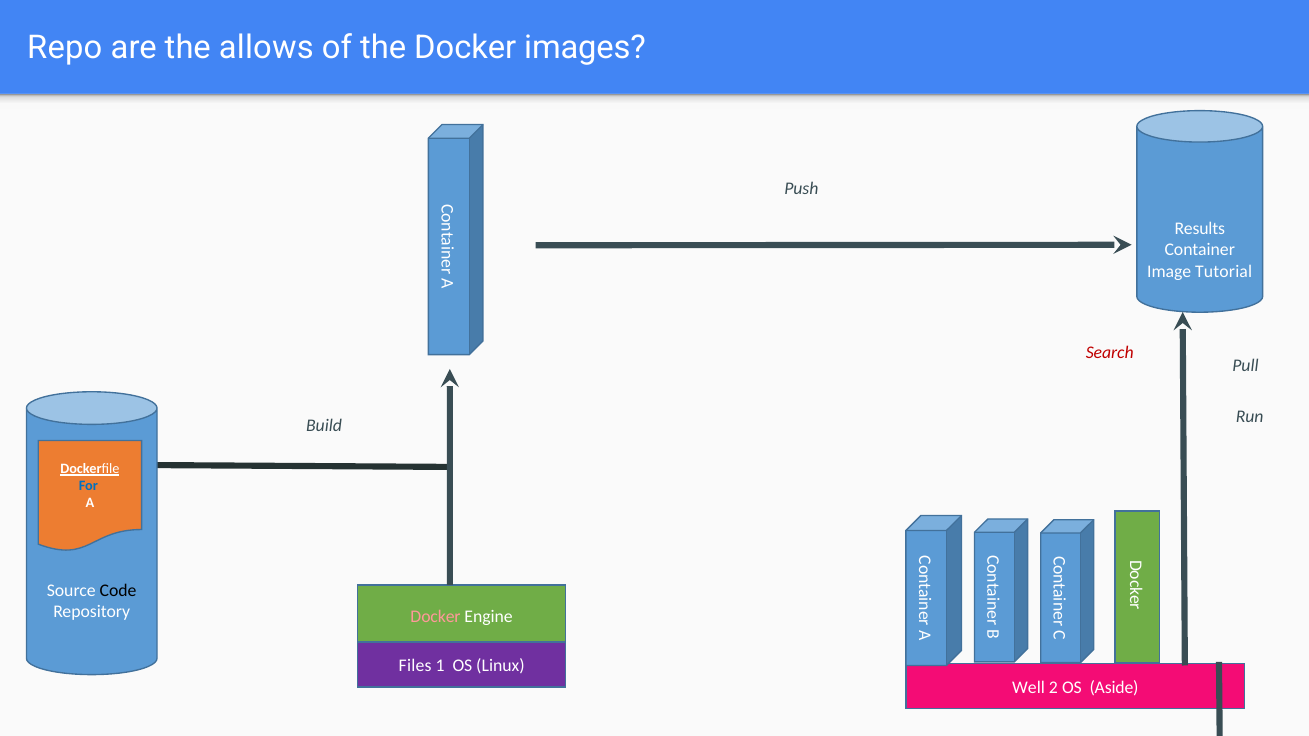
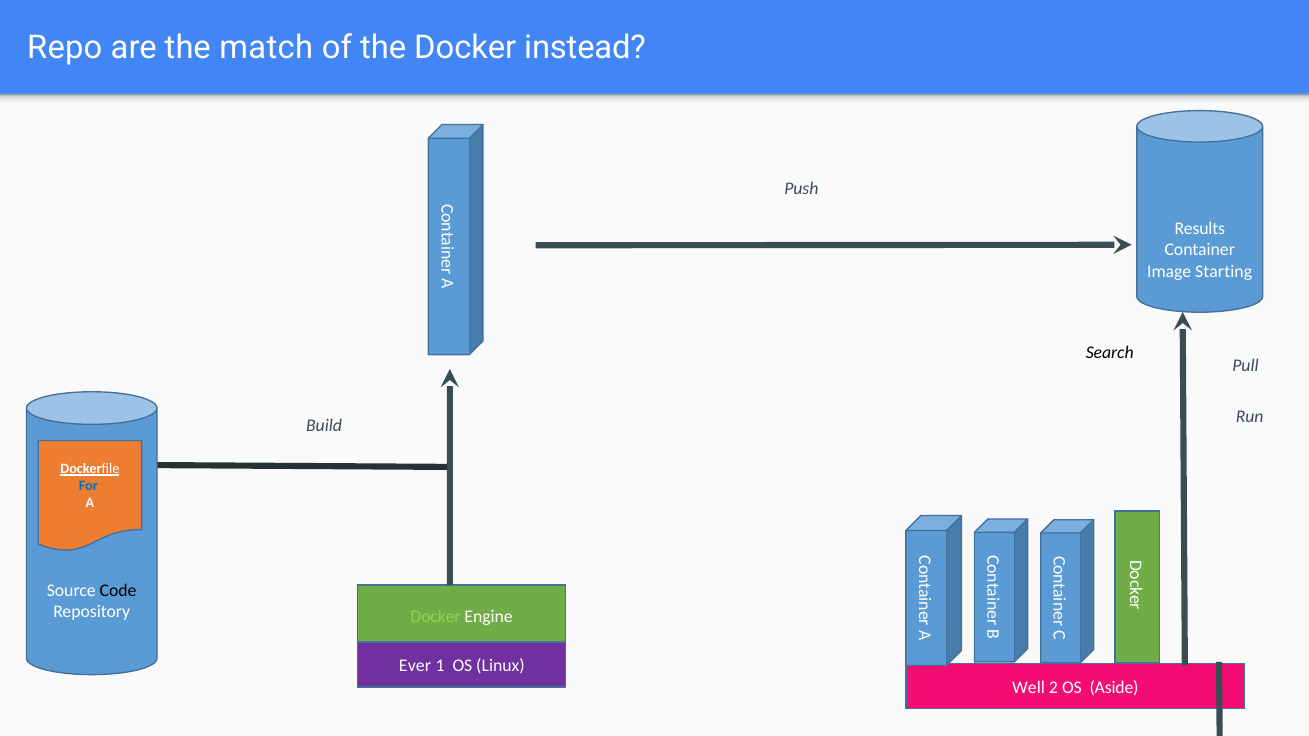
allows: allows -> match (266, 48)
images: images -> instead (585, 48)
Tutorial: Tutorial -> Starting (1224, 271)
Search colour: red -> black (1110, 353)
Docker colour: pink -> light green (436, 617)
Files: Files -> Ever (415, 666)
